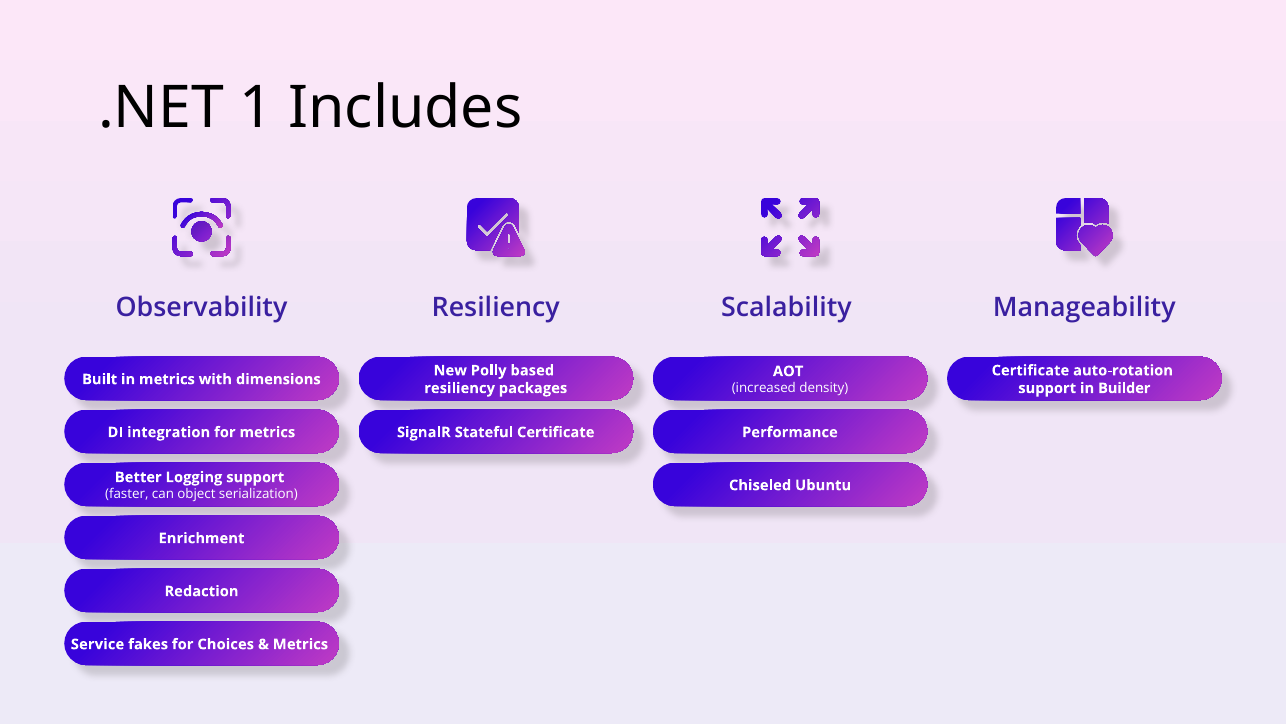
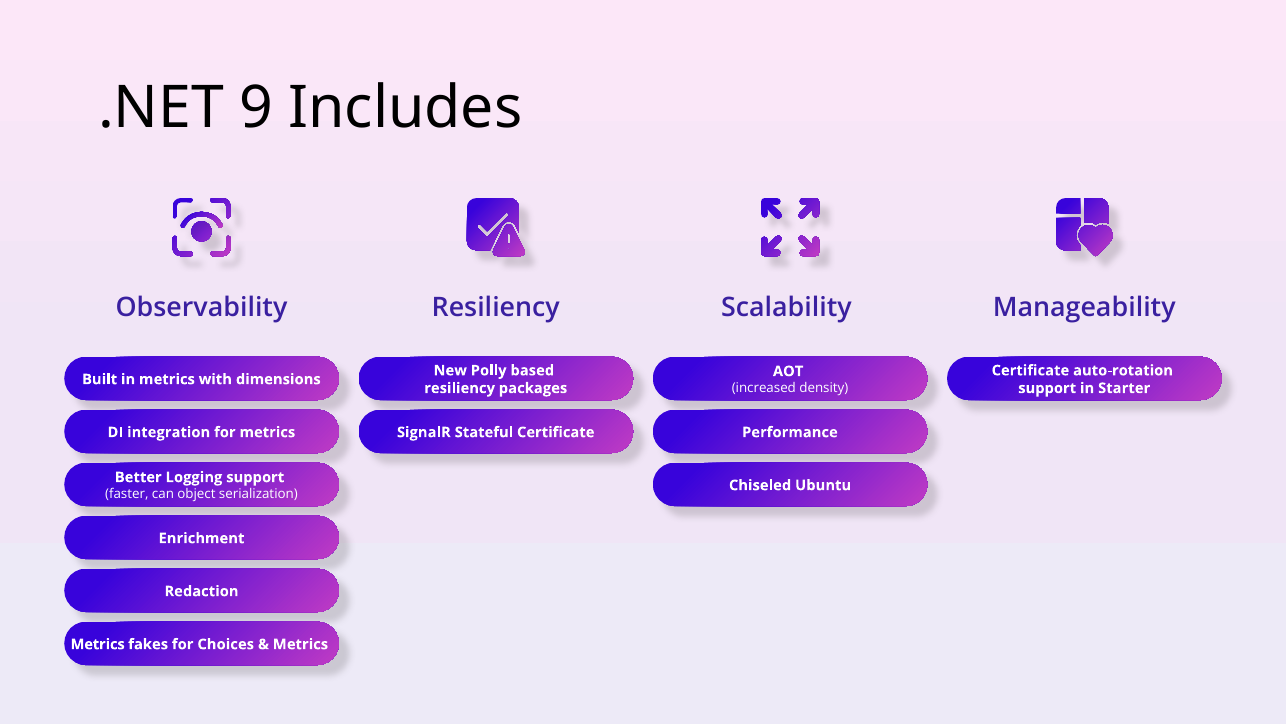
1: 1 -> 9 (256, 108)
Builder: Builder -> Starter (1124, 388)
Service: Service -> Metrics (98, 644)
